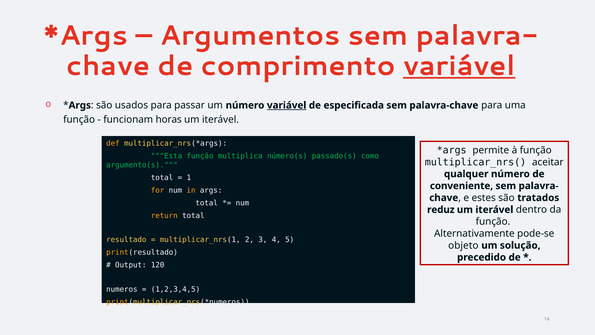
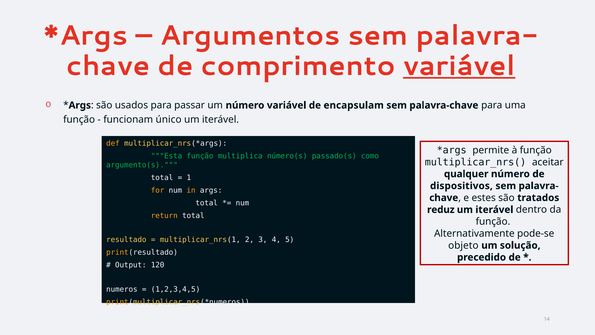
variável underline: present -> none (287, 105)
especificada: especificada -> encapsulam (354, 105)
horas: horas -> único (169, 119)
conveniente: conveniente -> dispositivos (461, 186)
